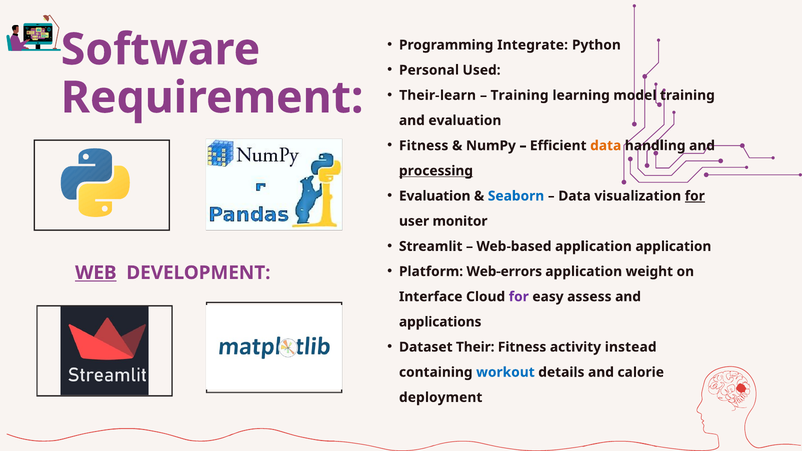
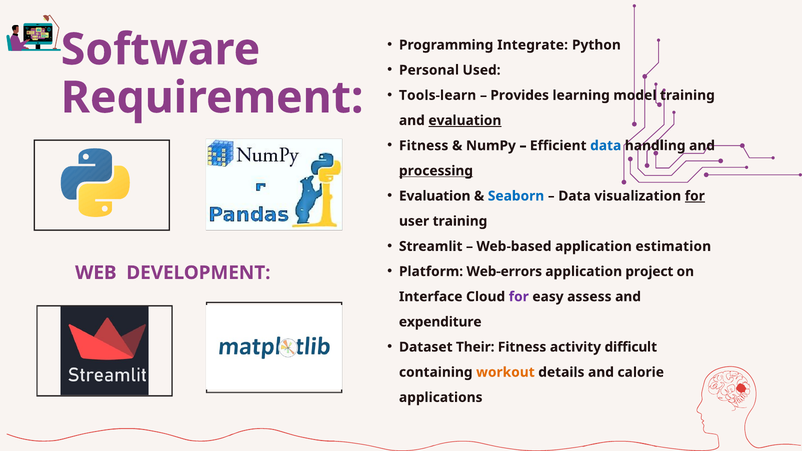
Their-learn: Their-learn -> Tools-learn (438, 95)
Training: Training -> Provides (520, 95)
evaluation underline: none -> present (465, 121)
data colour: orange -> blue (606, 146)
user monitor: monitor -> training (460, 221)
application application: application -> estimation (673, 246)
weight: weight -> project (649, 272)
WEB underline: present -> none (96, 273)
applications: applications -> expenditure (440, 322)
instead: instead -> difficult (631, 347)
workout colour: blue -> orange (505, 372)
deployment: deployment -> applications (441, 398)
